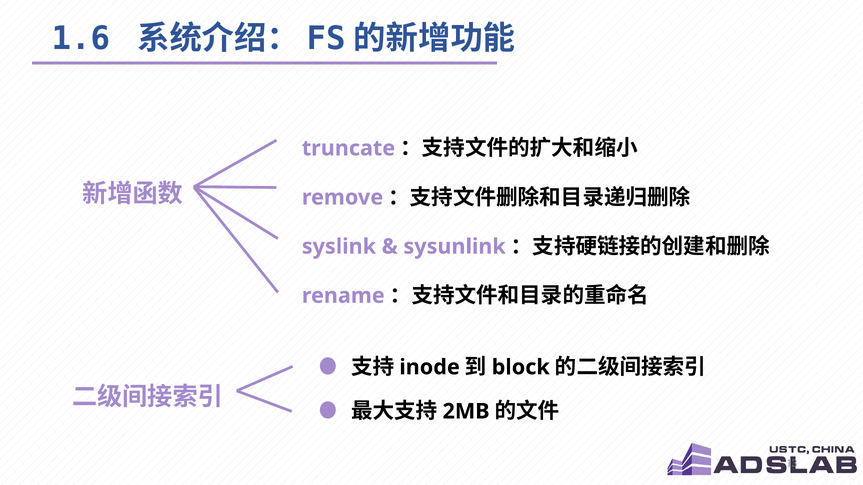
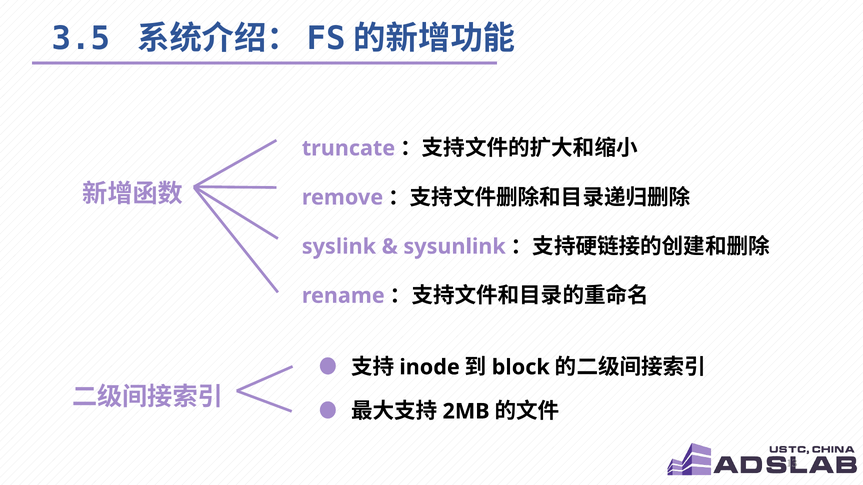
1.6: 1.6 -> 3.5 (81, 38)
